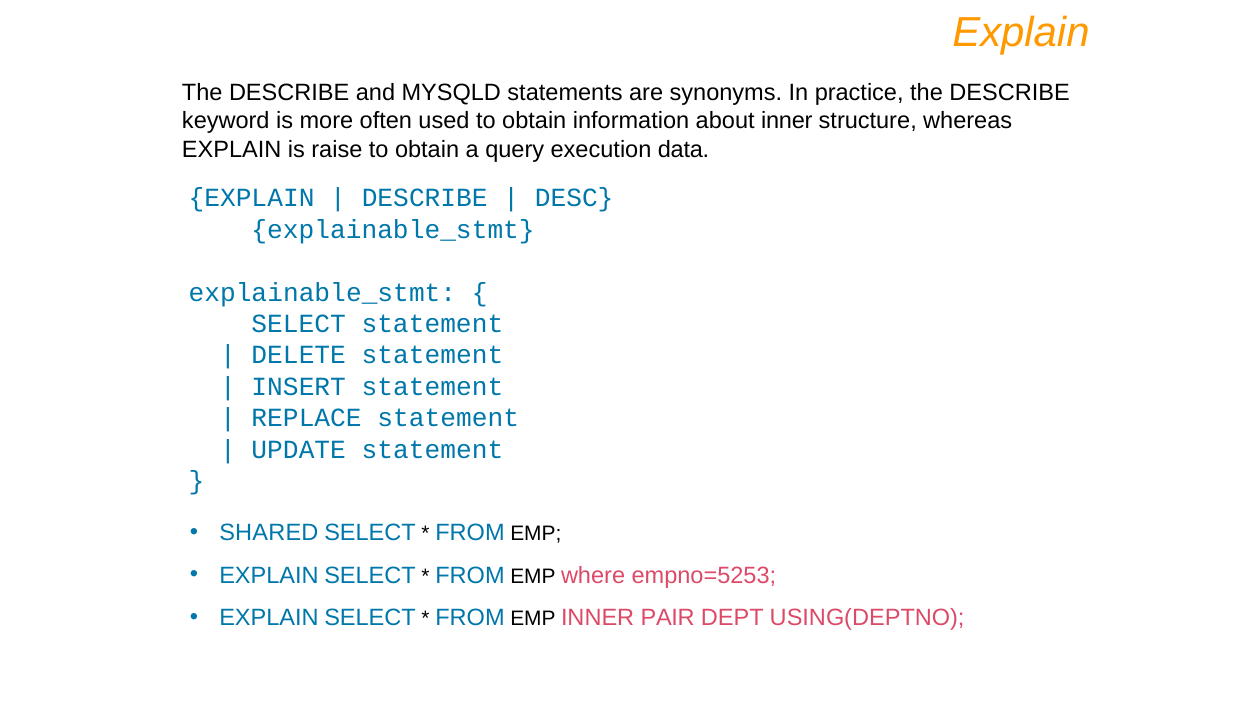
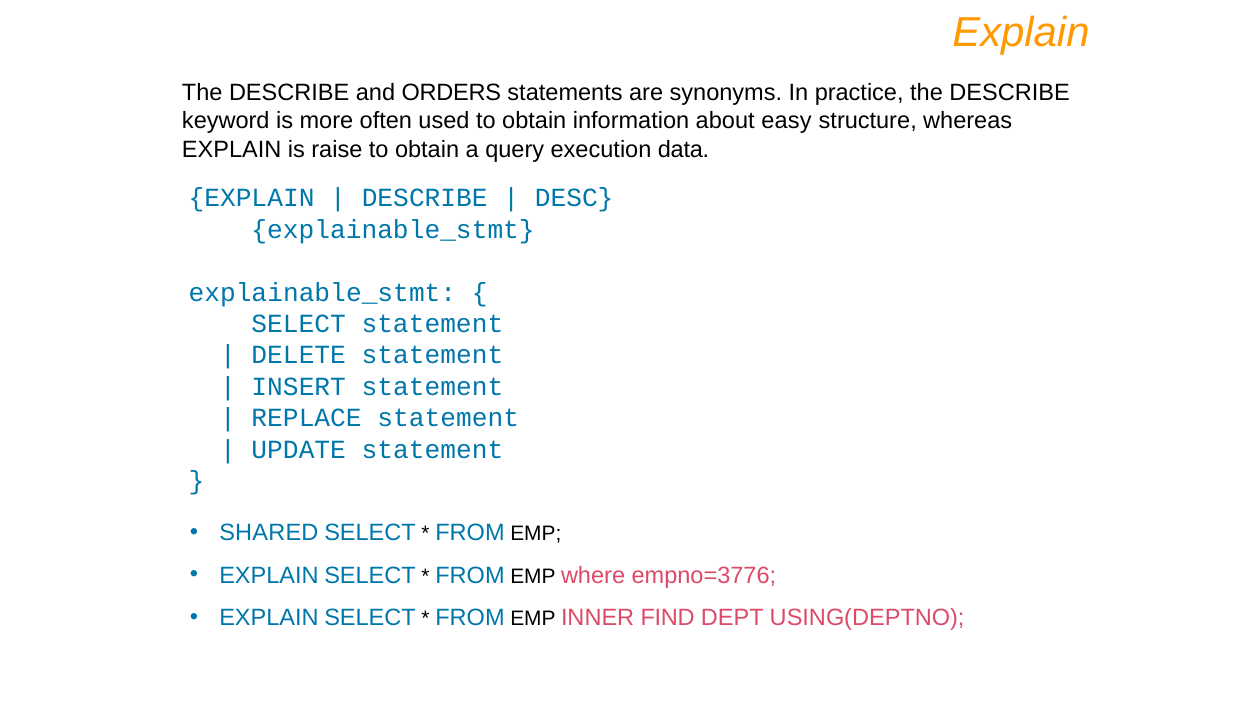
MYSQLD: MYSQLD -> ORDERS (451, 93)
about inner: inner -> easy (787, 121)
empno=5253: empno=5253 -> empno=3776 (704, 575)
PAIR: PAIR -> FIND (668, 617)
